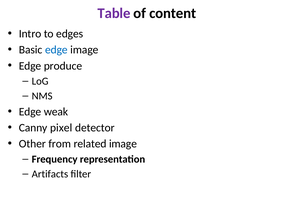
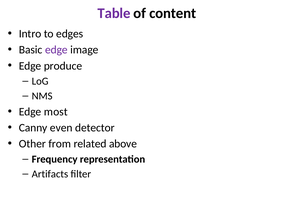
edge colour: blue -> purple (56, 50)
weak: weak -> most (56, 111)
pixel: pixel -> even (61, 127)
related image: image -> above (123, 143)
